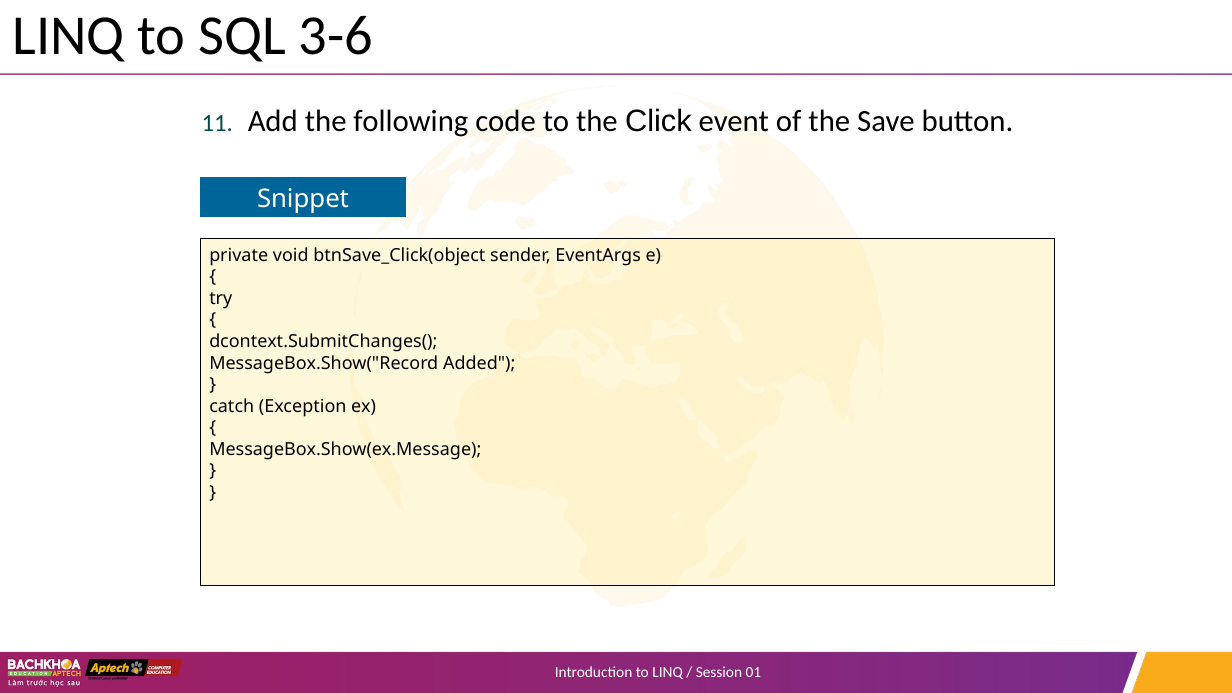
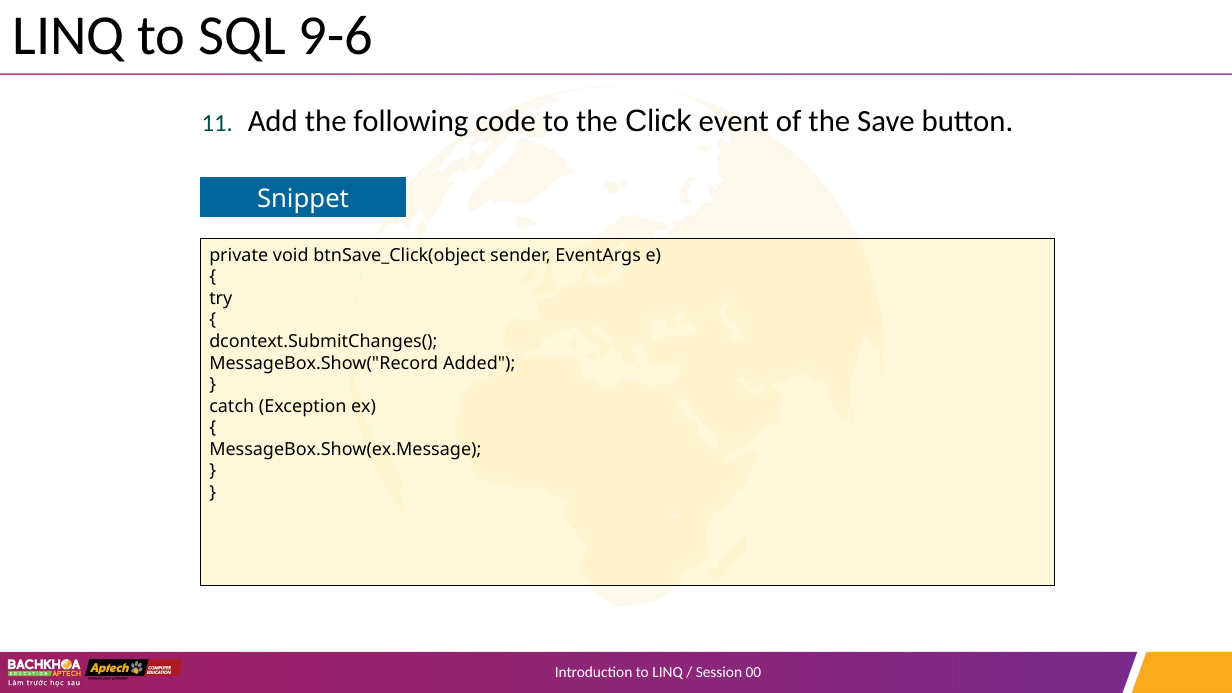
3-6: 3-6 -> 9-6 (336, 36)
01: 01 -> 00 (753, 673)
